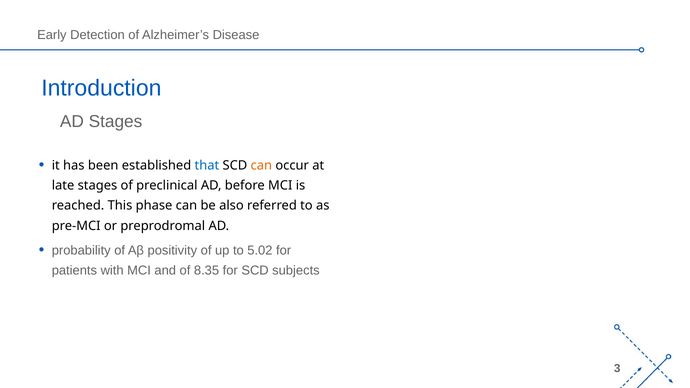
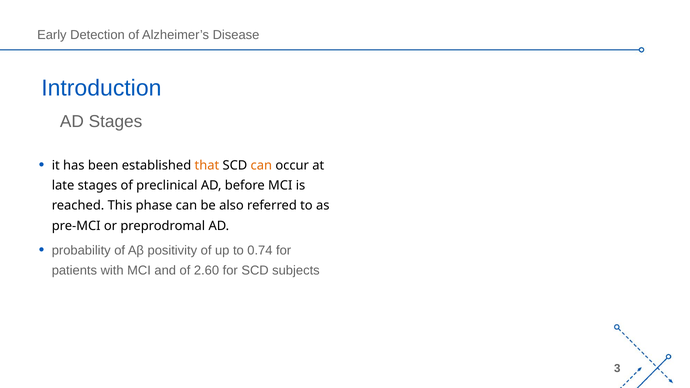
that colour: blue -> orange (207, 165)
5.02: 5.02 -> 0.74 (260, 250)
8.35: 8.35 -> 2.60 (207, 271)
